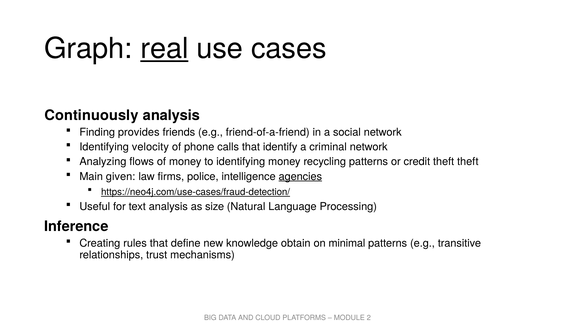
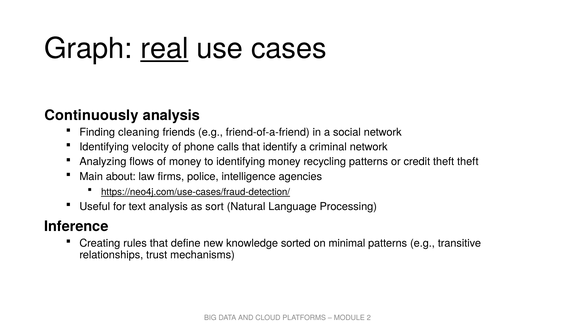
provides: provides -> cleaning (139, 132)
given: given -> about (121, 176)
agencies underline: present -> none (300, 176)
size: size -> sort (215, 206)
obtain: obtain -> sorted (296, 243)
